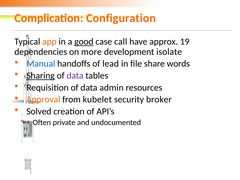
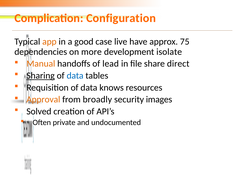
good underline: present -> none (84, 42)
call: call -> live (121, 42)
19: 19 -> 75 (185, 42)
Manual colour: blue -> orange (41, 64)
words: words -> direct (178, 64)
data colour: purple -> blue (75, 76)
admin: admin -> knows (112, 88)
kubelet: kubelet -> broadly (97, 100)
broker: broker -> images (159, 100)
